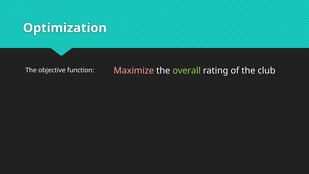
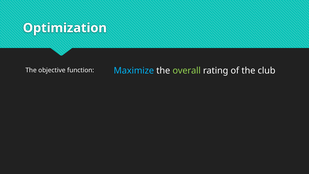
Maximize colour: pink -> light blue (134, 71)
